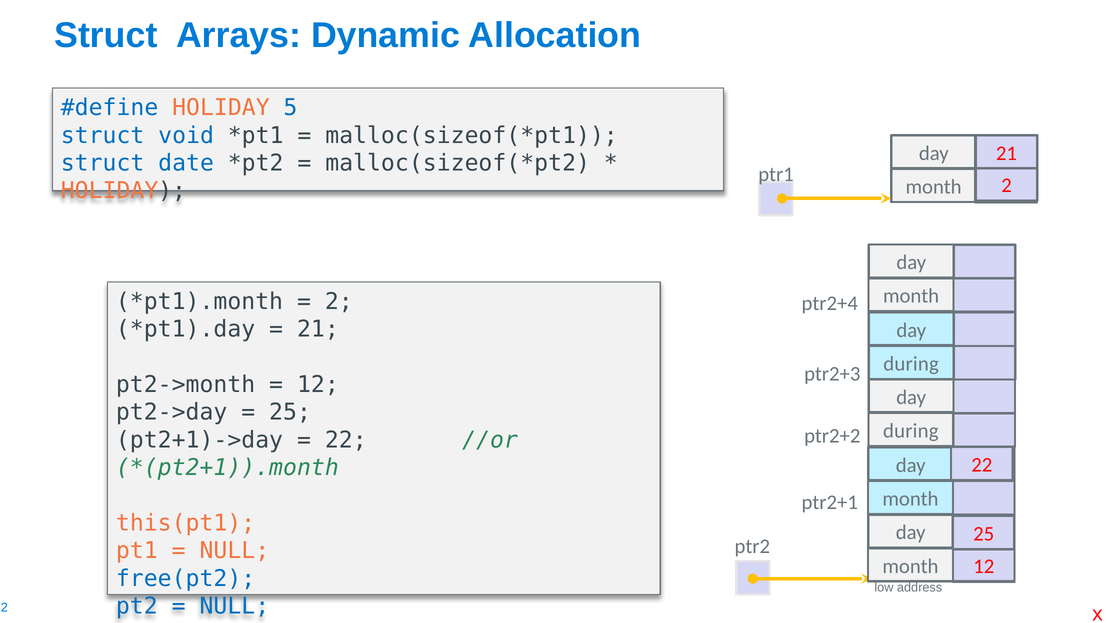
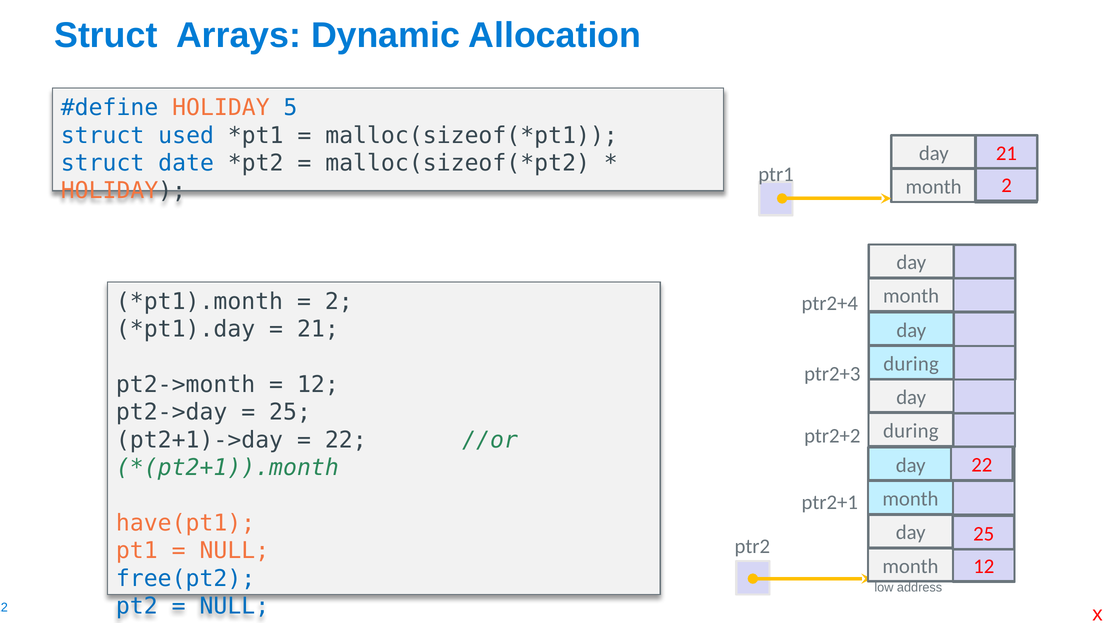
void: void -> used (186, 135)
this(pt1: this(pt1 -> have(pt1 (186, 523)
